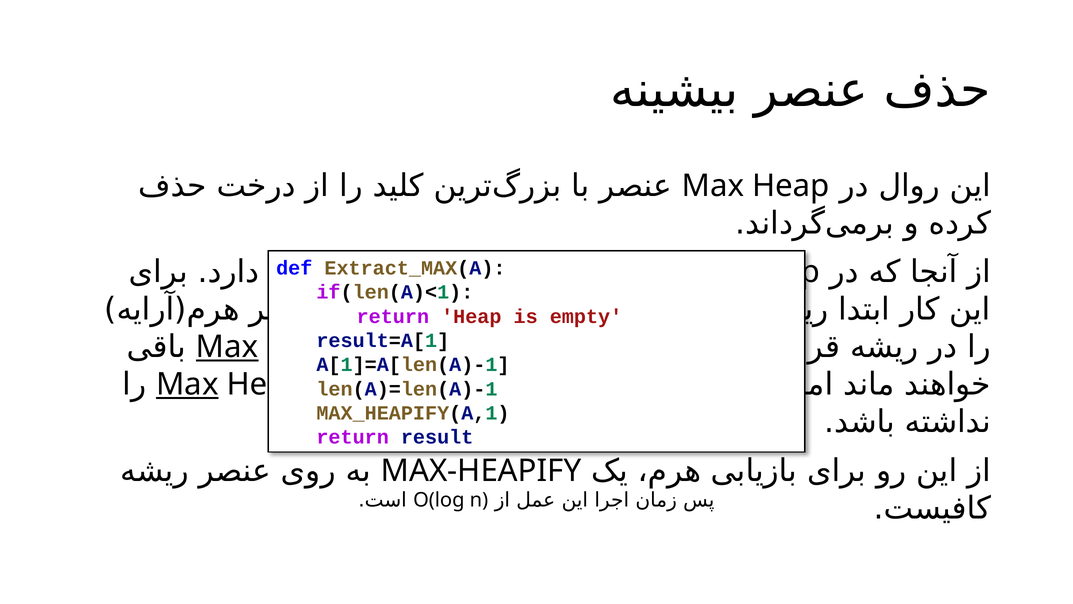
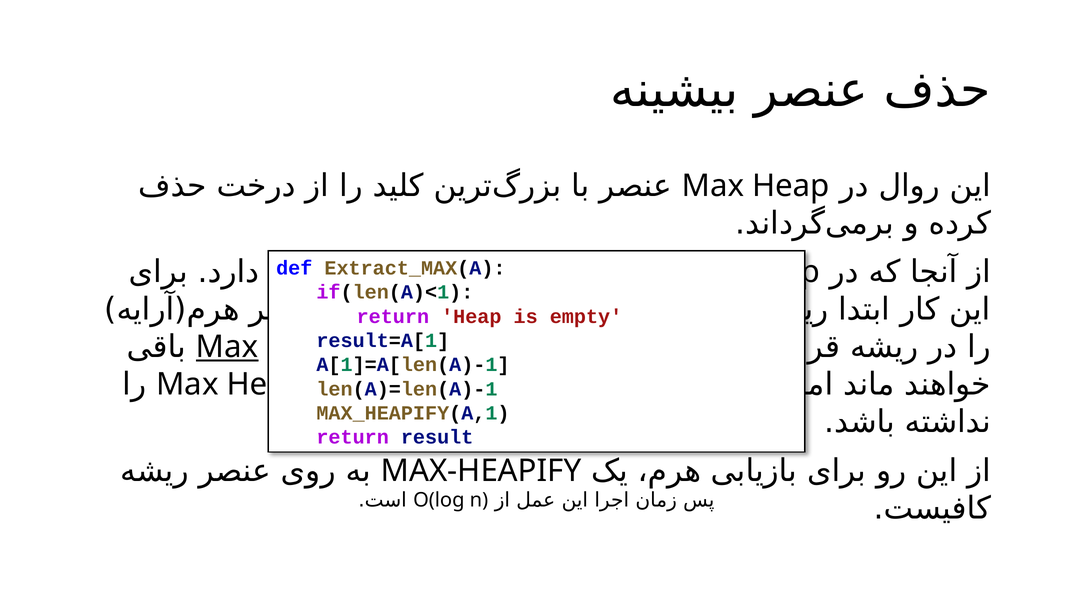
Max underline: present -> none (187, 384)
